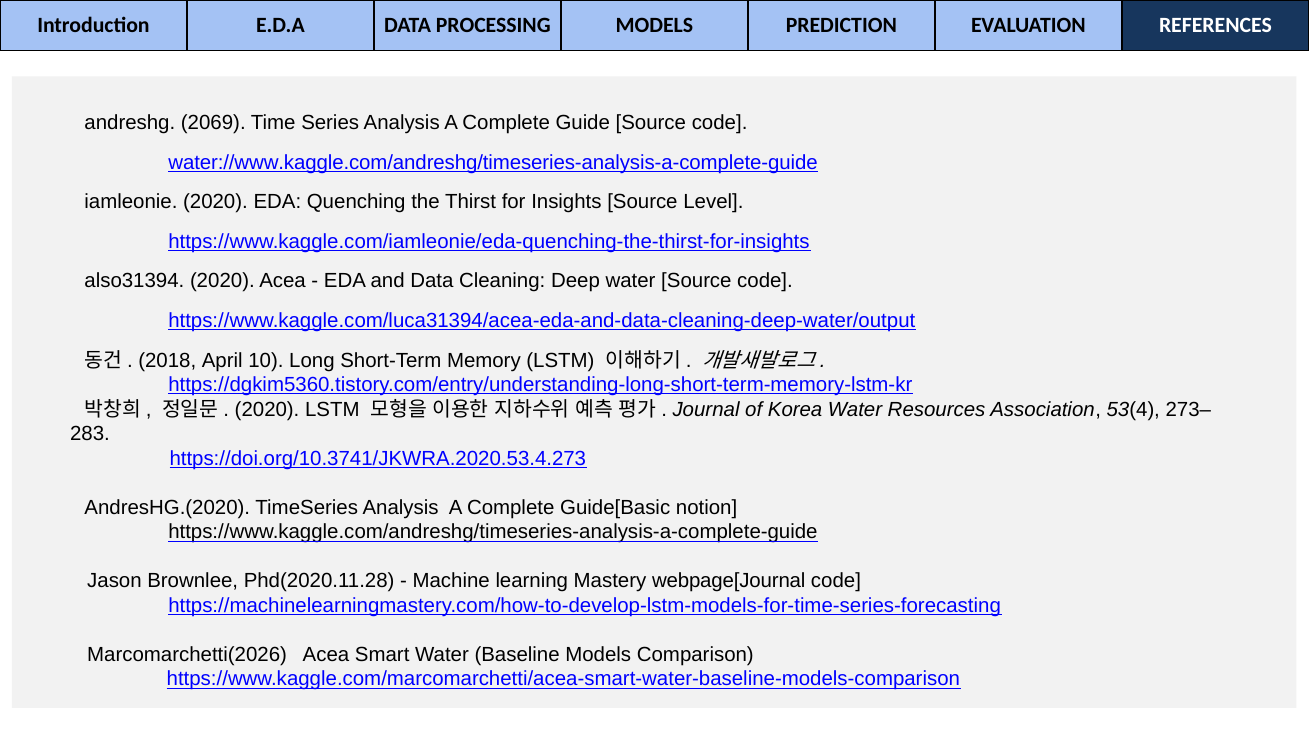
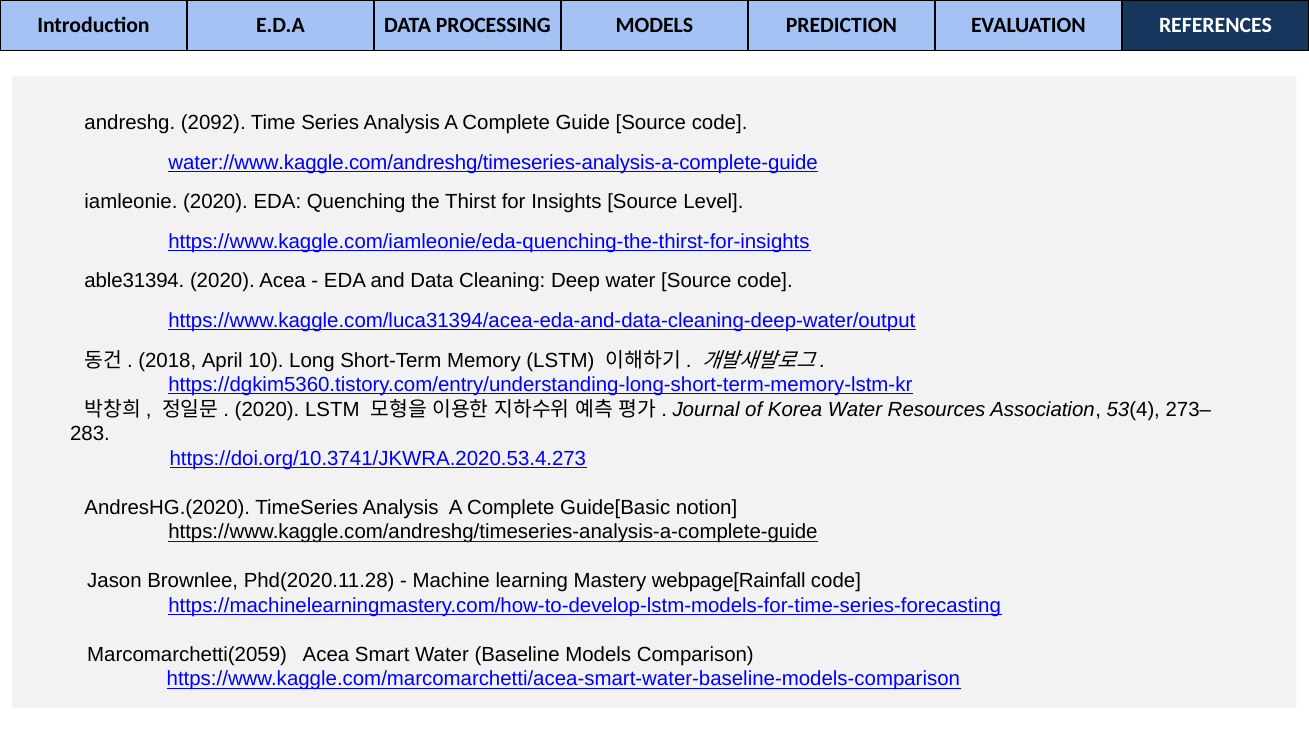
2069: 2069 -> 2092 (213, 123)
also31394: also31394 -> able31394 (134, 281)
webpage[Journal: webpage[Journal -> webpage[Rainfall (729, 581)
Marcomarchetti(2026: Marcomarchetti(2026 -> Marcomarchetti(2059 (187, 655)
